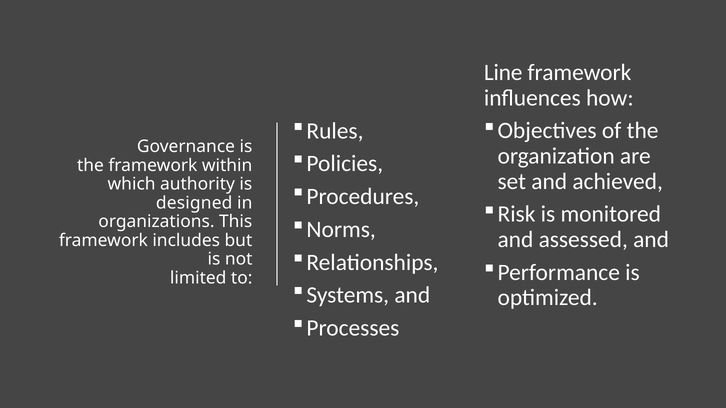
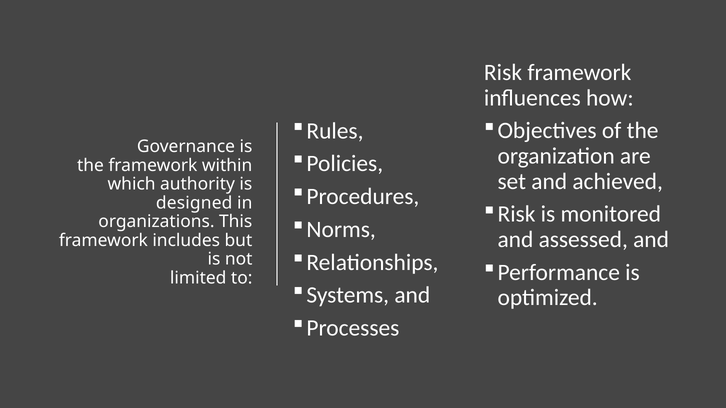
Line: Line -> Risk (503, 73)
